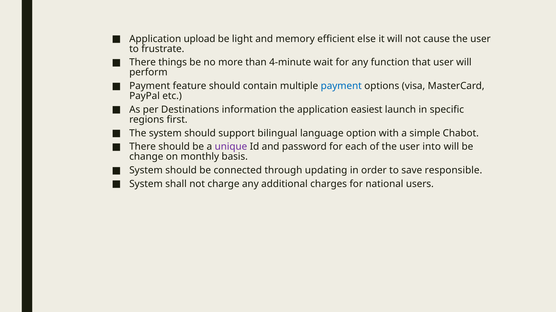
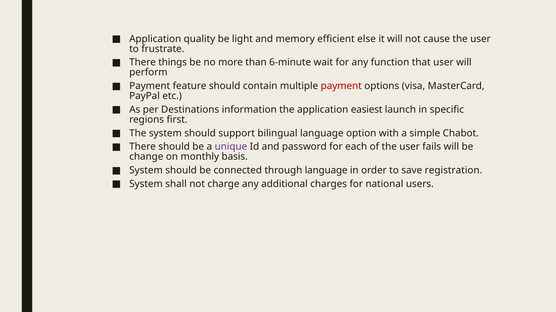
upload: upload -> quality (199, 39)
4-minute: 4-minute -> 6-minute (290, 63)
payment colour: blue -> red (341, 86)
into: into -> fails (432, 147)
through updating: updating -> language (326, 171)
responsible: responsible -> registration (454, 171)
